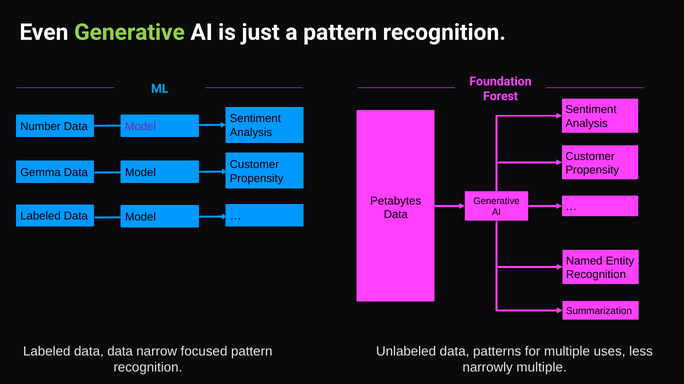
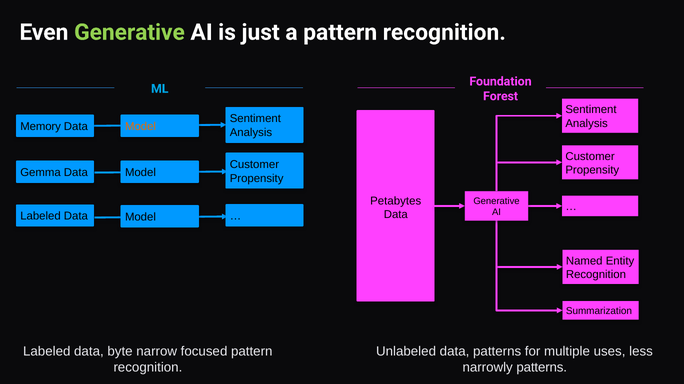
Number: Number -> Memory (41, 127)
Model colour: purple -> orange (141, 127)
data data: data -> byte (120, 352)
narrowly multiple: multiple -> patterns (542, 368)
